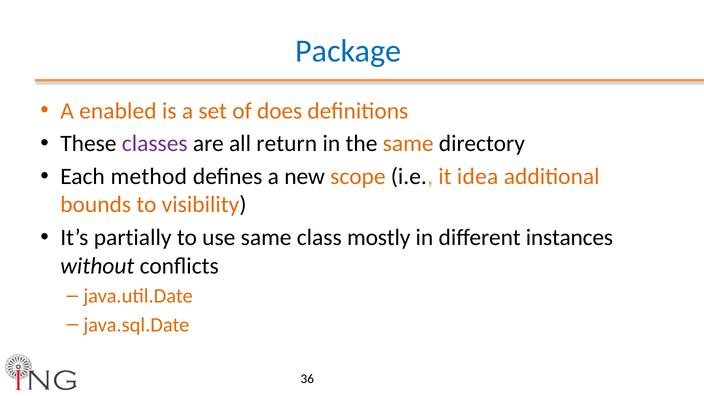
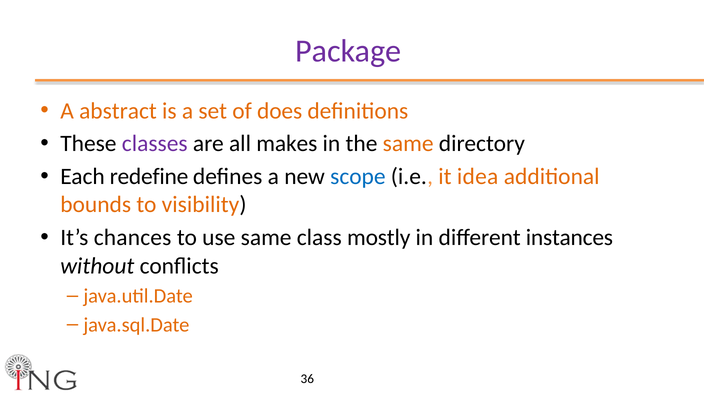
Package colour: blue -> purple (348, 51)
enabled: enabled -> abstract (118, 111)
return: return -> makes (287, 144)
method: method -> redefine (149, 177)
scope colour: orange -> blue (358, 177)
partially: partially -> chances (133, 238)
